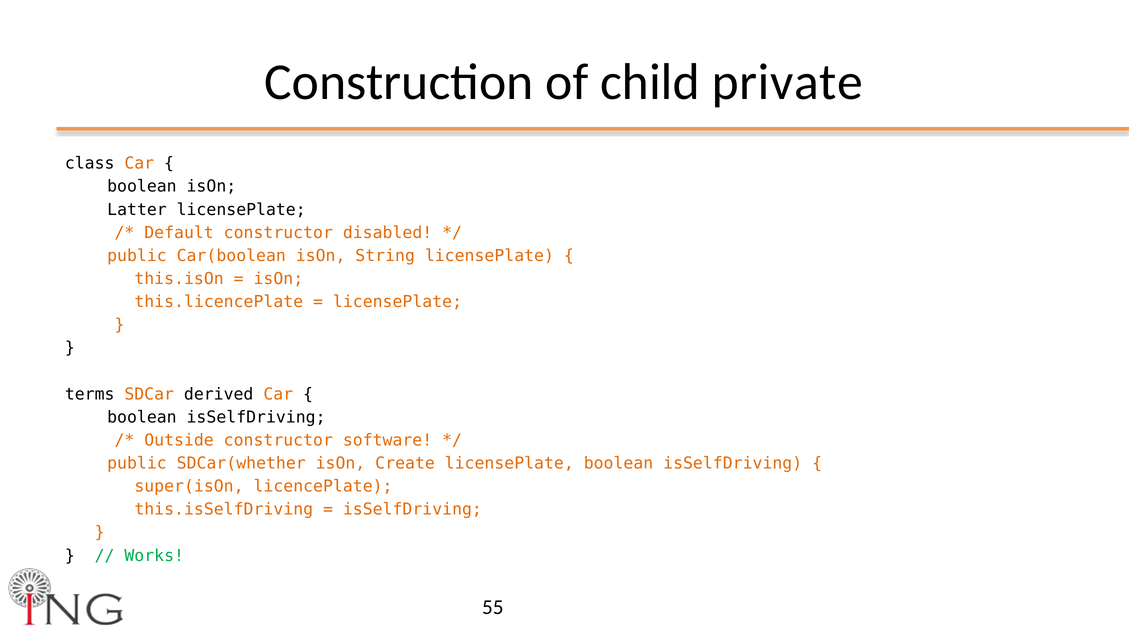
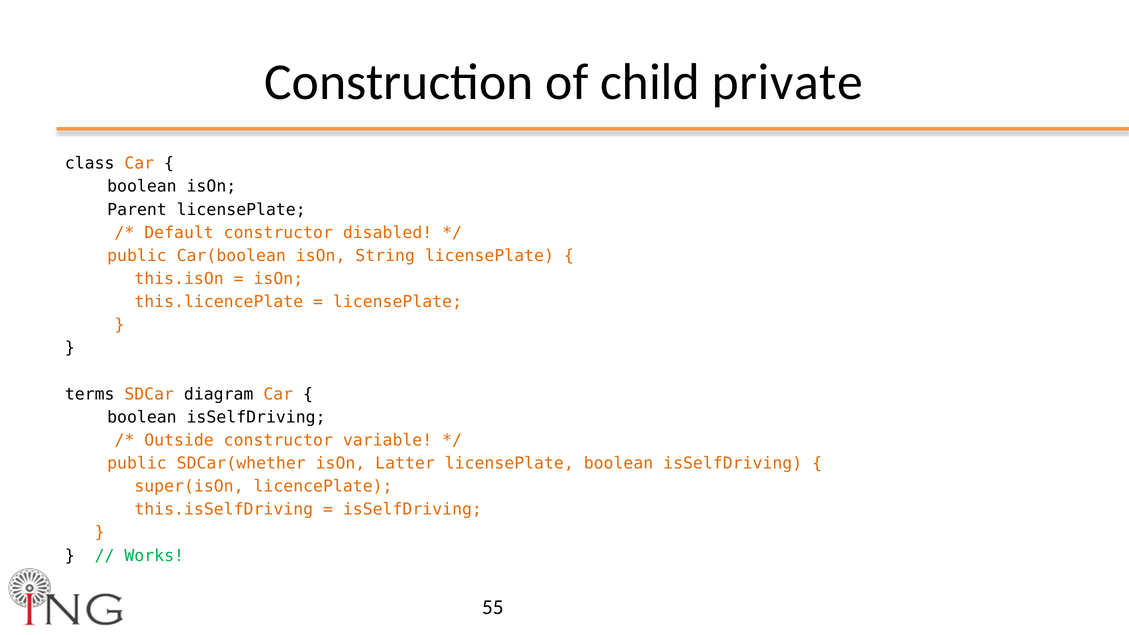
Latter: Latter -> Parent (137, 210)
derived: derived -> diagram (219, 394)
software: software -> variable (388, 440)
Create: Create -> Latter (405, 463)
